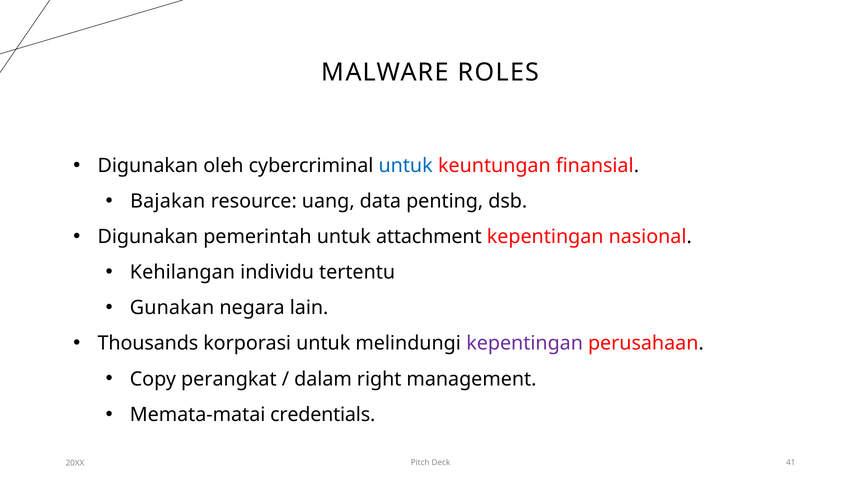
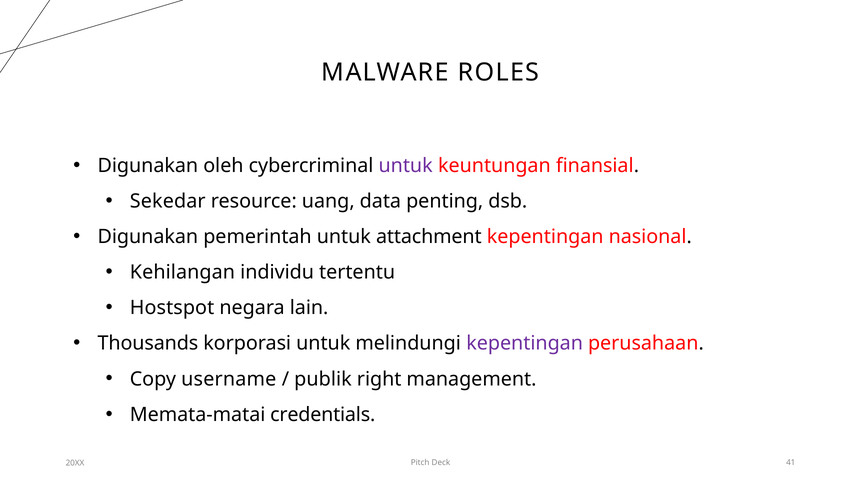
untuk colour: blue -> purple (406, 166)
Bajakan: Bajakan -> Sekedar (168, 201)
Gunakan: Gunakan -> Hostspot (172, 307)
perangkat: perangkat -> username (229, 378)
dalam: dalam -> publik (323, 378)
